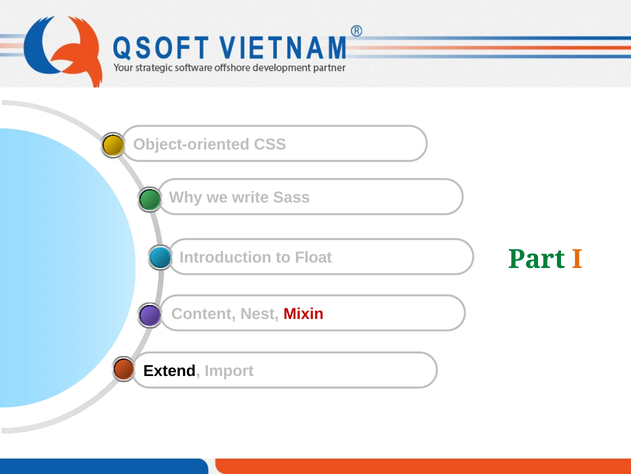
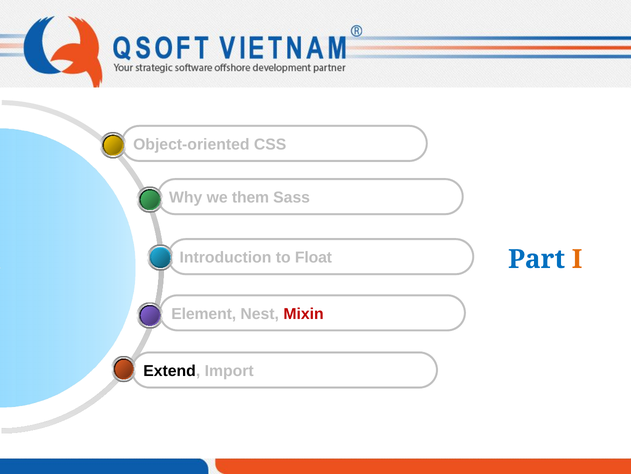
write: write -> them (251, 197)
Part colour: green -> blue (537, 259)
Content: Content -> Element (204, 313)
